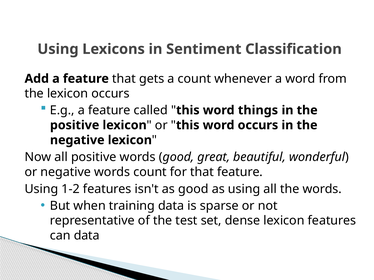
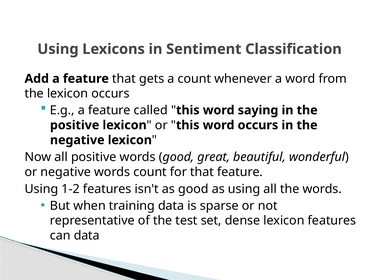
things: things -> saying (258, 110)
